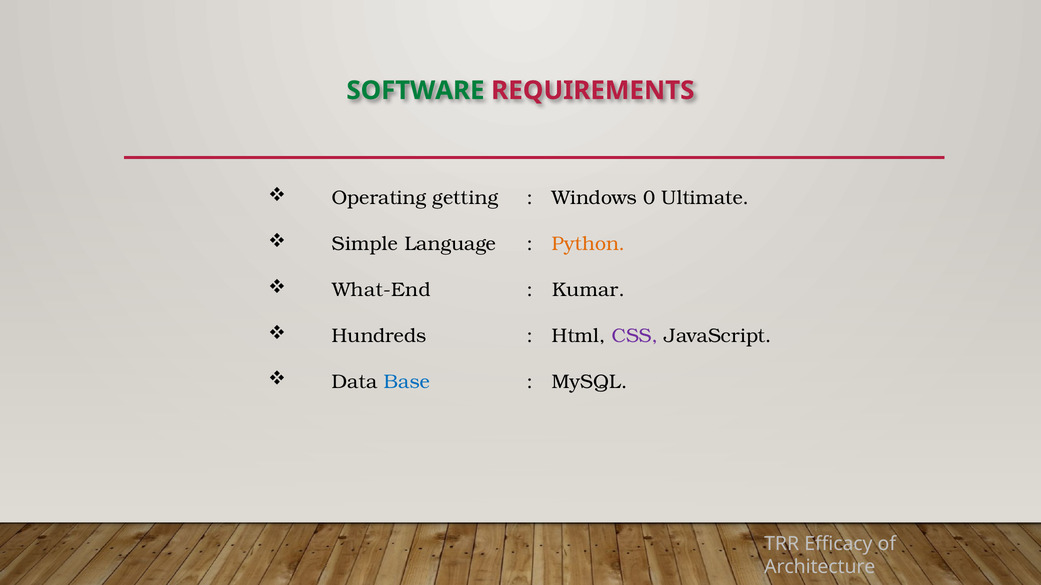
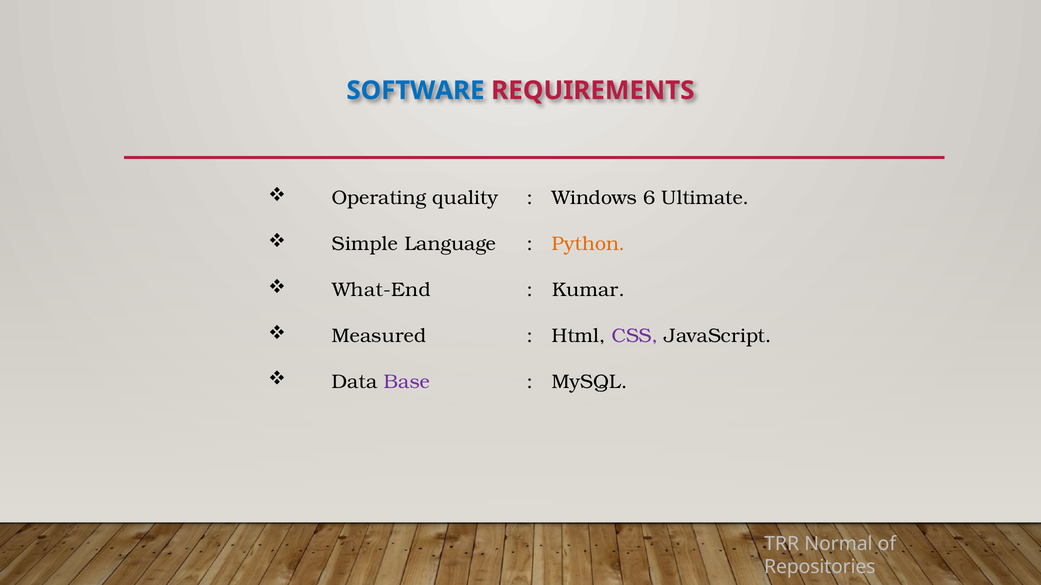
SOFTWARE colour: green -> blue (415, 91)
getting: getting -> quality (465, 198)
0: 0 -> 6 (649, 198)
Hundreds: Hundreds -> Measured (379, 336)
Base colour: blue -> purple (407, 382)
Efficacy: Efficacy -> Normal (838, 544)
Architecture: Architecture -> Repositories (820, 568)
